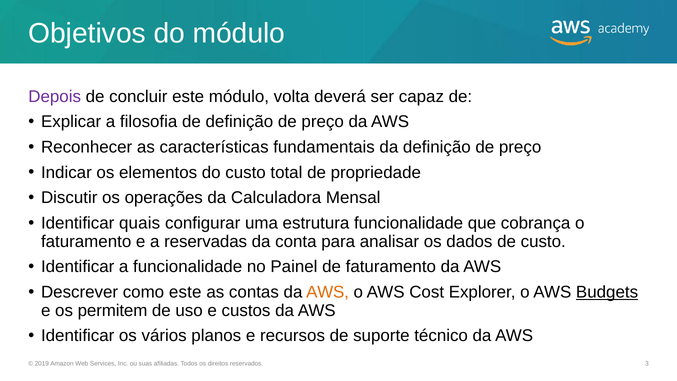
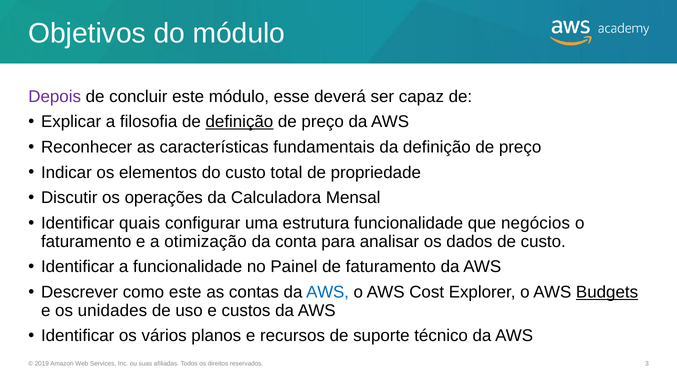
volta: volta -> esse (292, 96)
definição underline: none -> present (239, 122)
cobrança: cobrança -> negócios (536, 223)
reservadas: reservadas -> otimização (205, 241)
AWS colour: orange -> blue (328, 292)
permitem: permitem -> unidades (112, 310)
